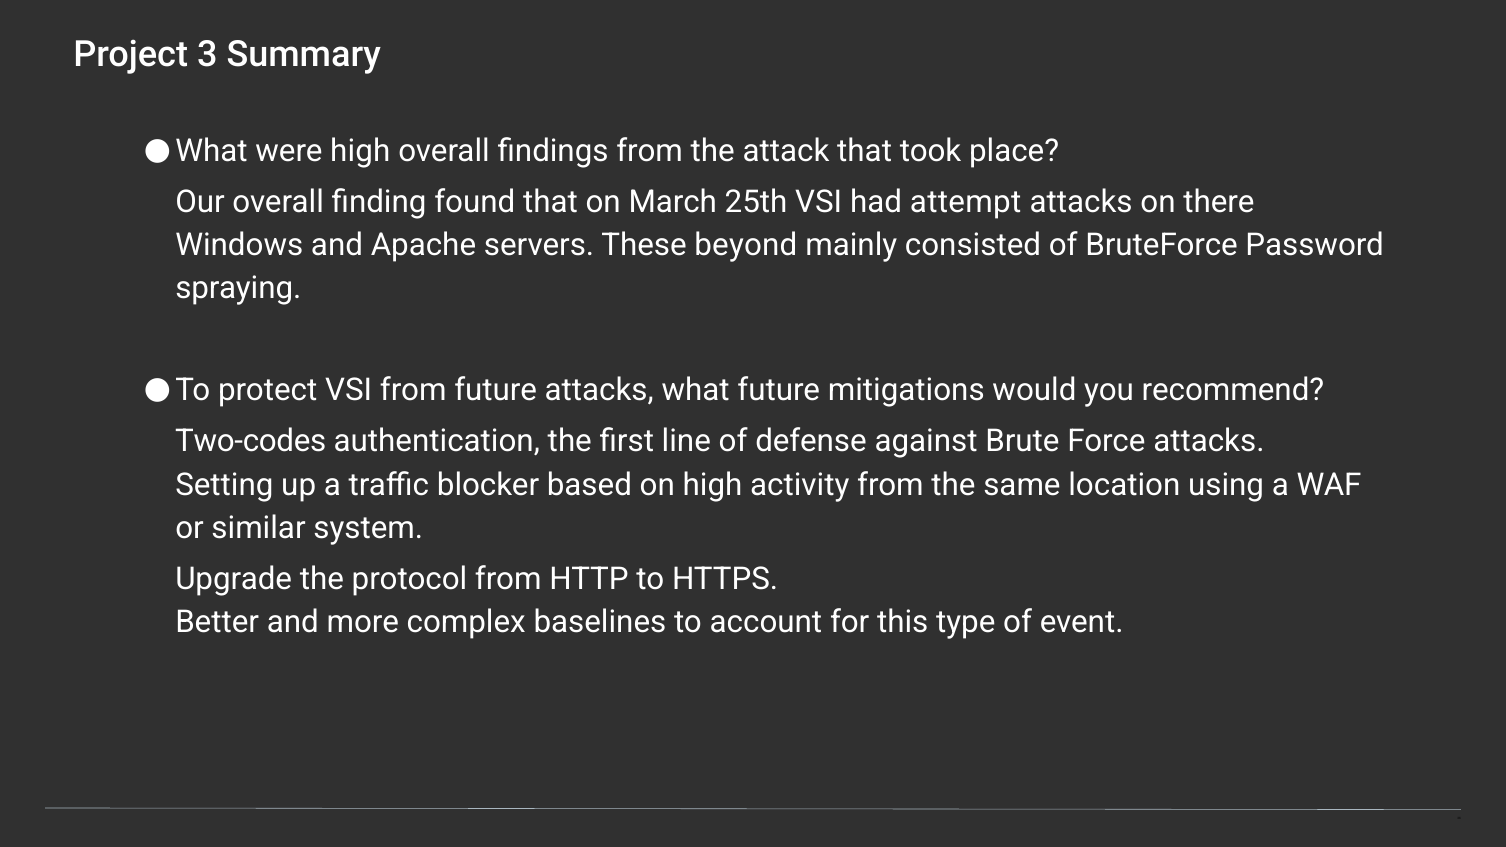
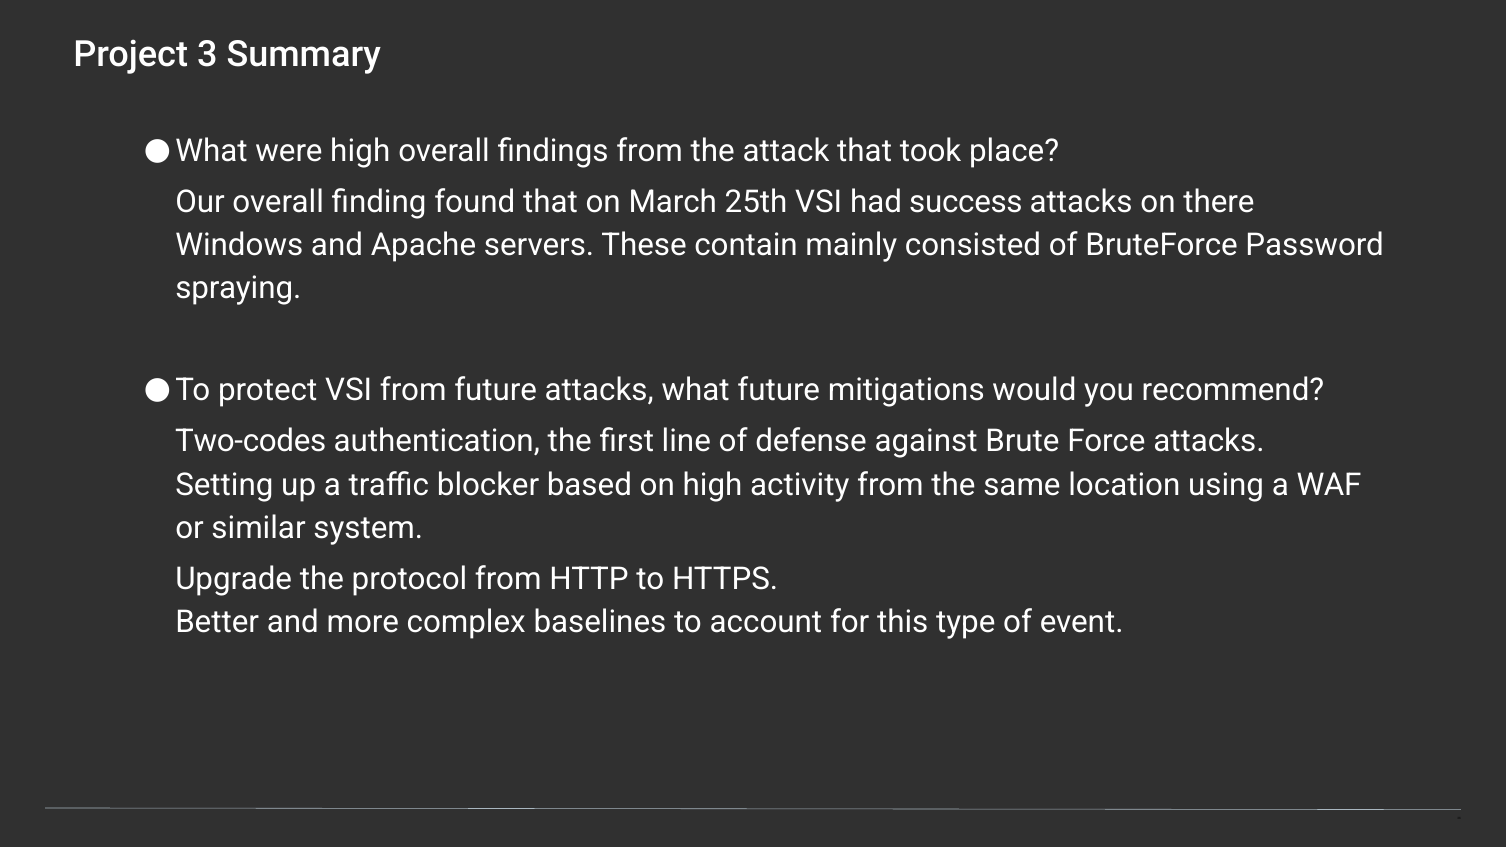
attempt: attempt -> success (966, 202)
beyond: beyond -> contain (746, 245)
